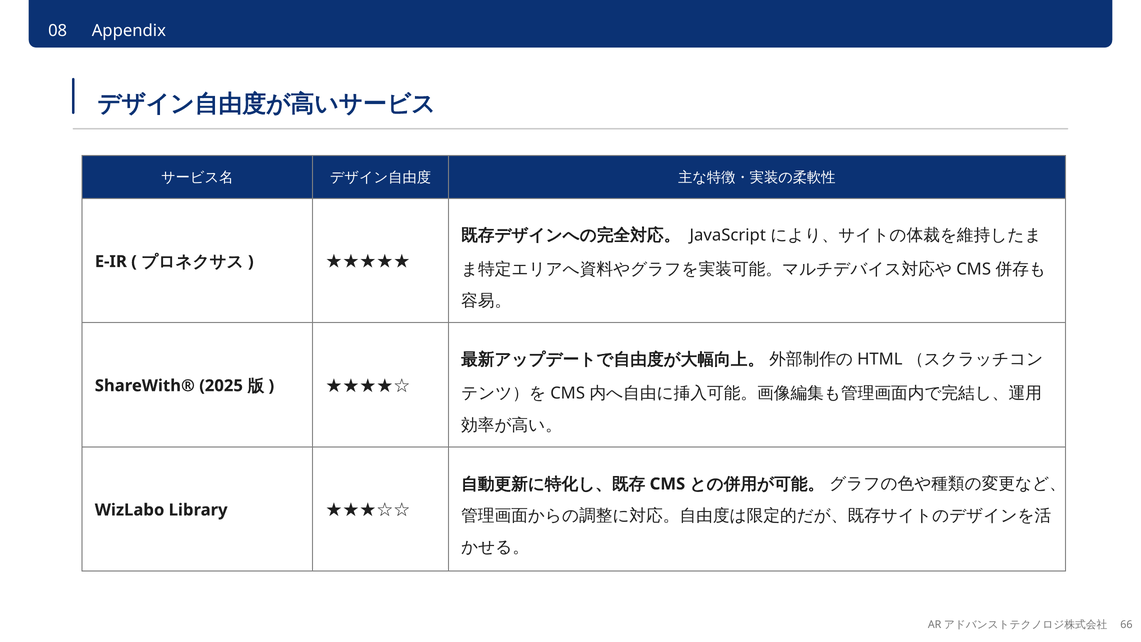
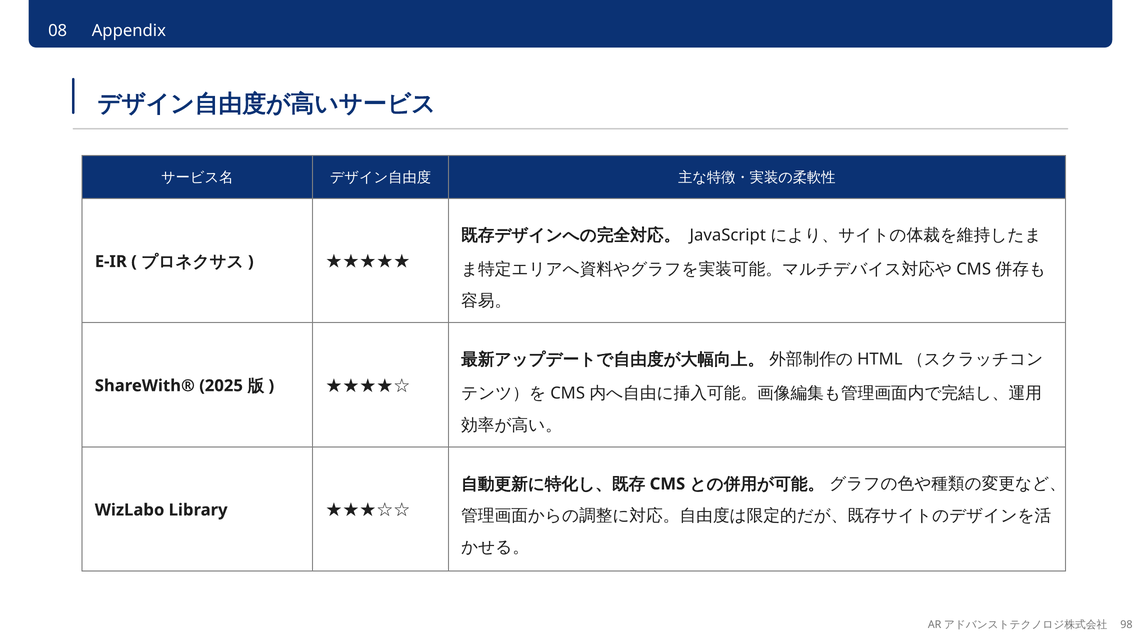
66: 66 -> 98 (1126, 625)
